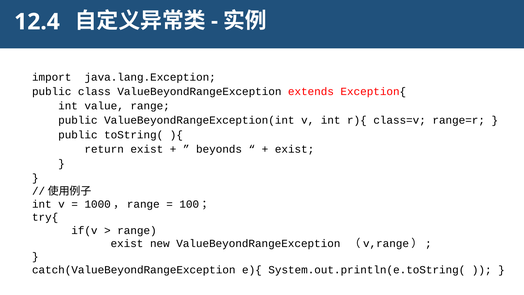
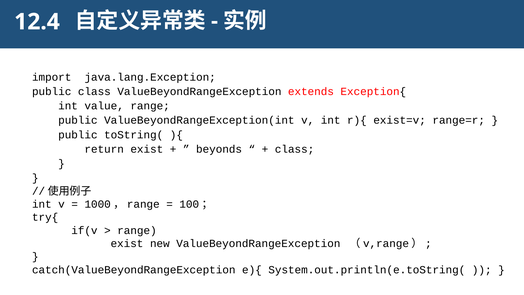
class=v: class=v -> exist=v (400, 120)
exist: exist -> class (295, 149)
